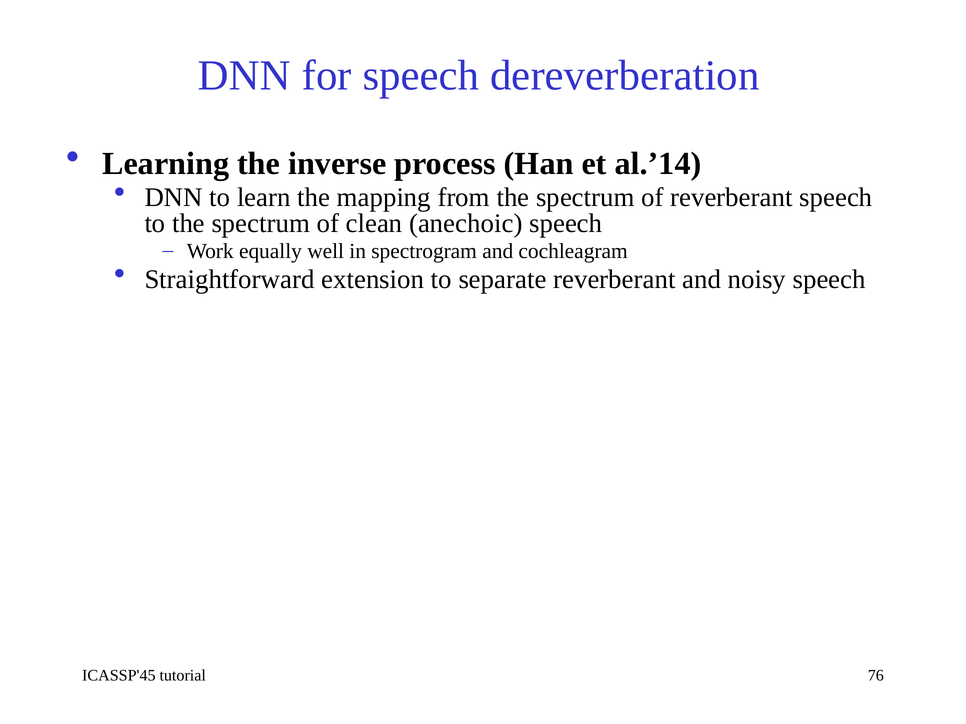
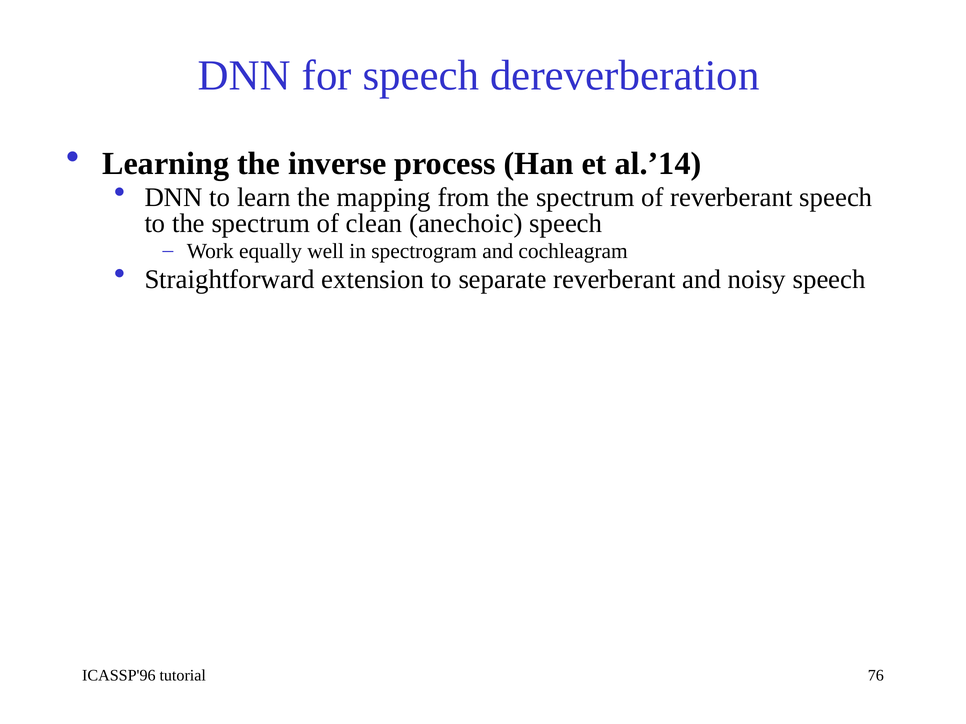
ICASSP'45: ICASSP'45 -> ICASSP'96 (119, 676)
